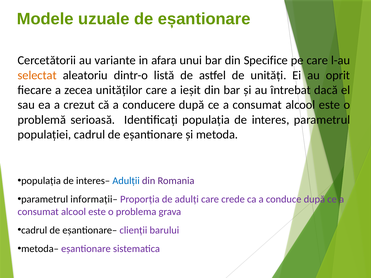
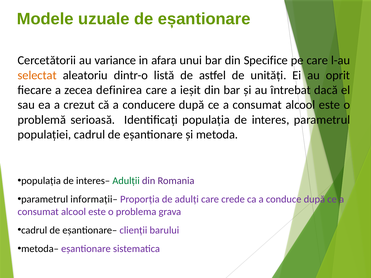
variante: variante -> variance (115, 60)
unităților: unităților -> definirea (119, 90)
Adulții colour: blue -> green (126, 181)
